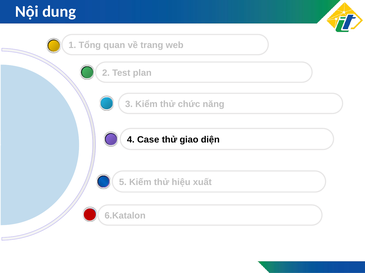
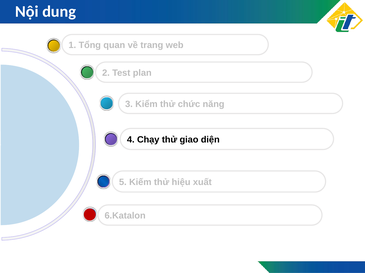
Case: Case -> Chạy (148, 140)
